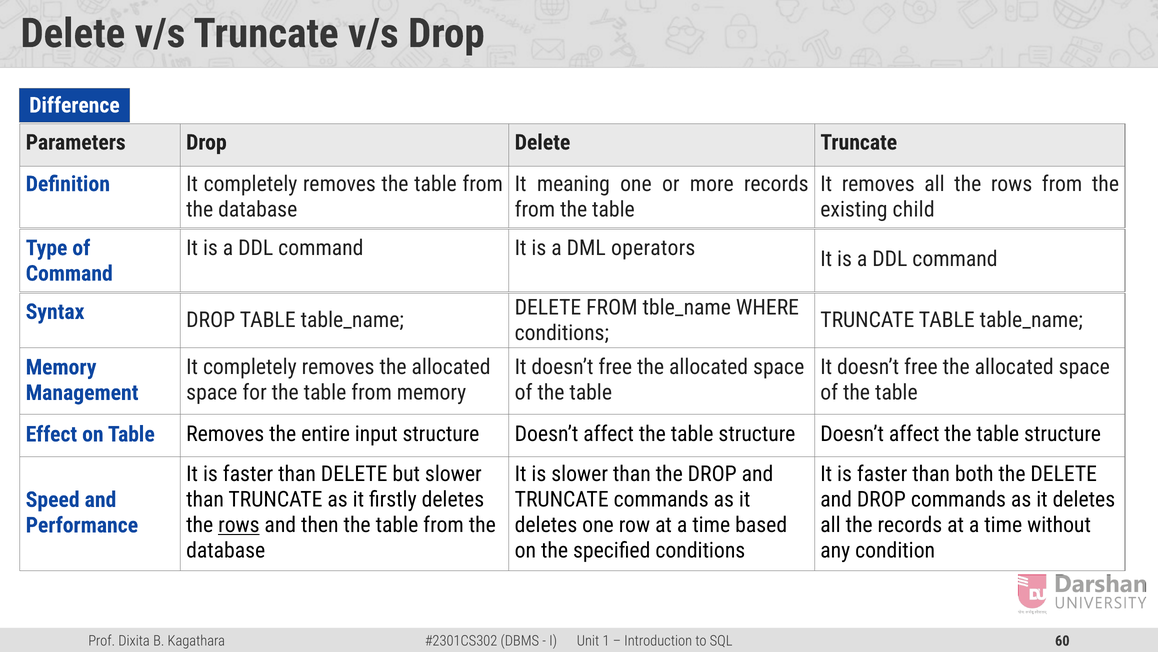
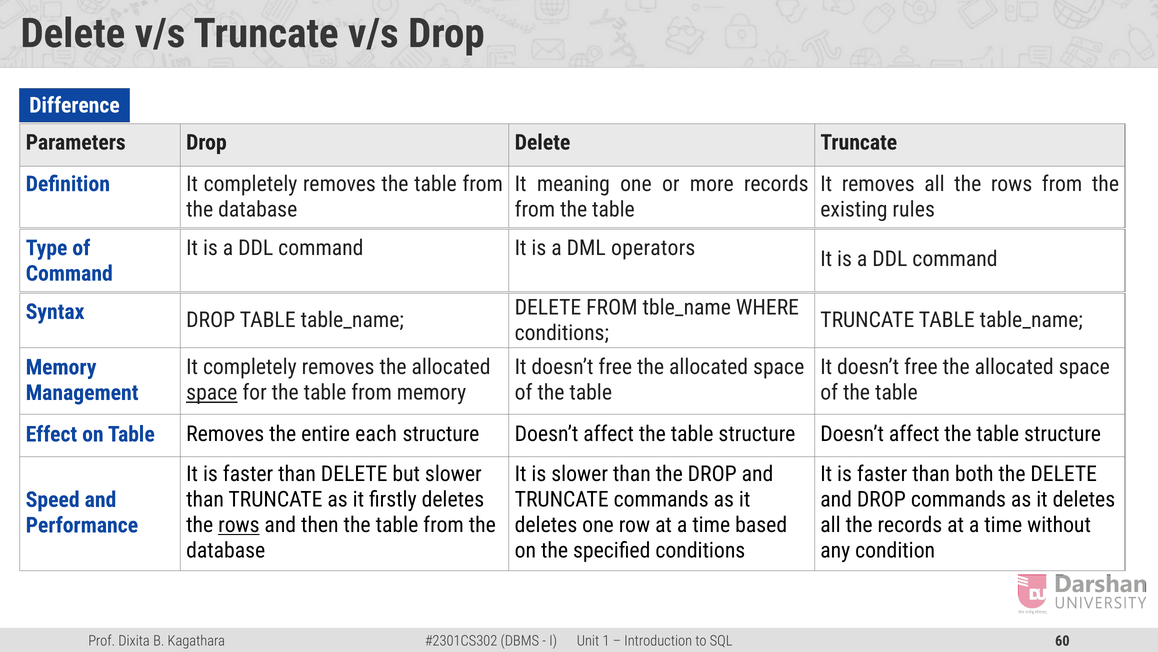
child: child -> rules (914, 209)
space underline: none -> present (212, 392)
input: input -> each (376, 434)
